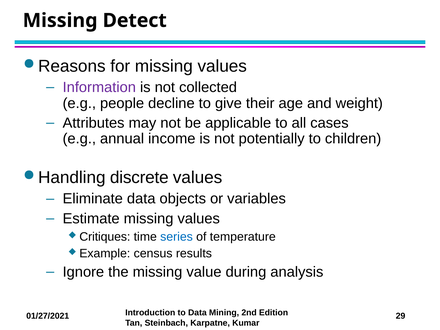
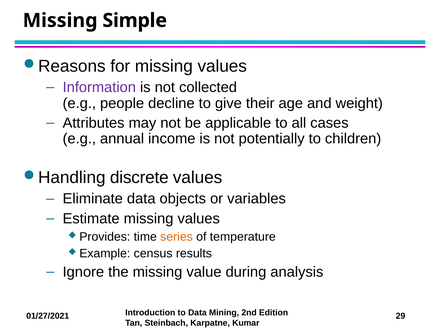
Detect: Detect -> Simple (135, 20)
Critiques: Critiques -> Provides (105, 237)
series colour: blue -> orange (177, 237)
